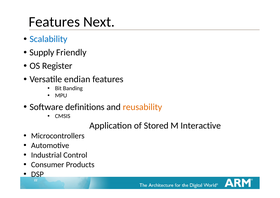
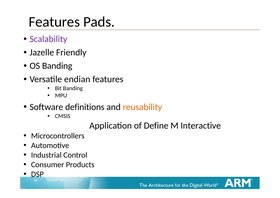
Next: Next -> Pads (99, 22)
Scalability colour: blue -> purple (48, 39)
Supply: Supply -> Jazelle (42, 52)
OS Register: Register -> Banding (57, 66)
Stored: Stored -> Define (156, 126)
